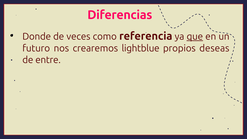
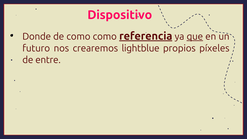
Diferencias: Diferencias -> Dispositivo (120, 15)
de veces: veces -> como (78, 37)
referencia underline: none -> present (146, 36)
deseas: deseas -> píxeles (214, 48)
